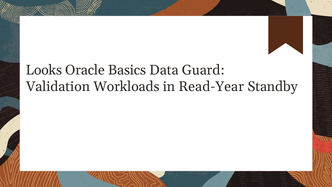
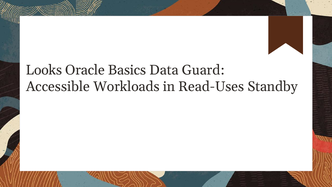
Validation: Validation -> Accessible (58, 87)
Read-Year: Read-Year -> Read-Uses (211, 87)
